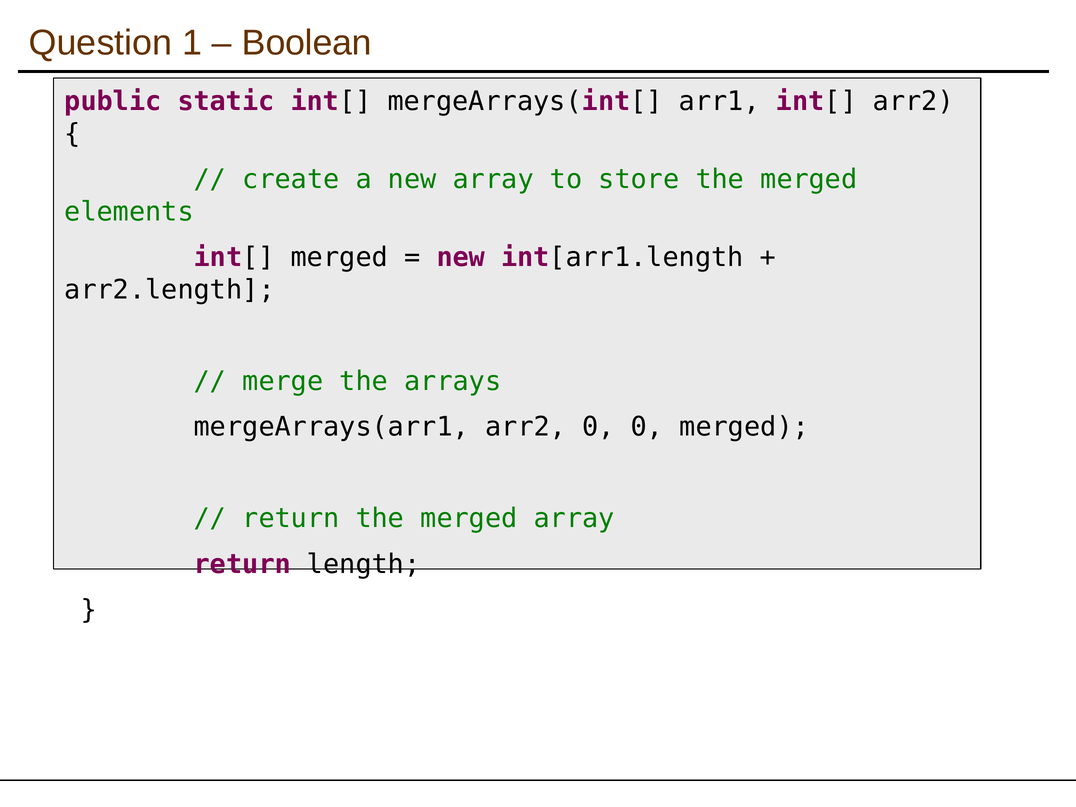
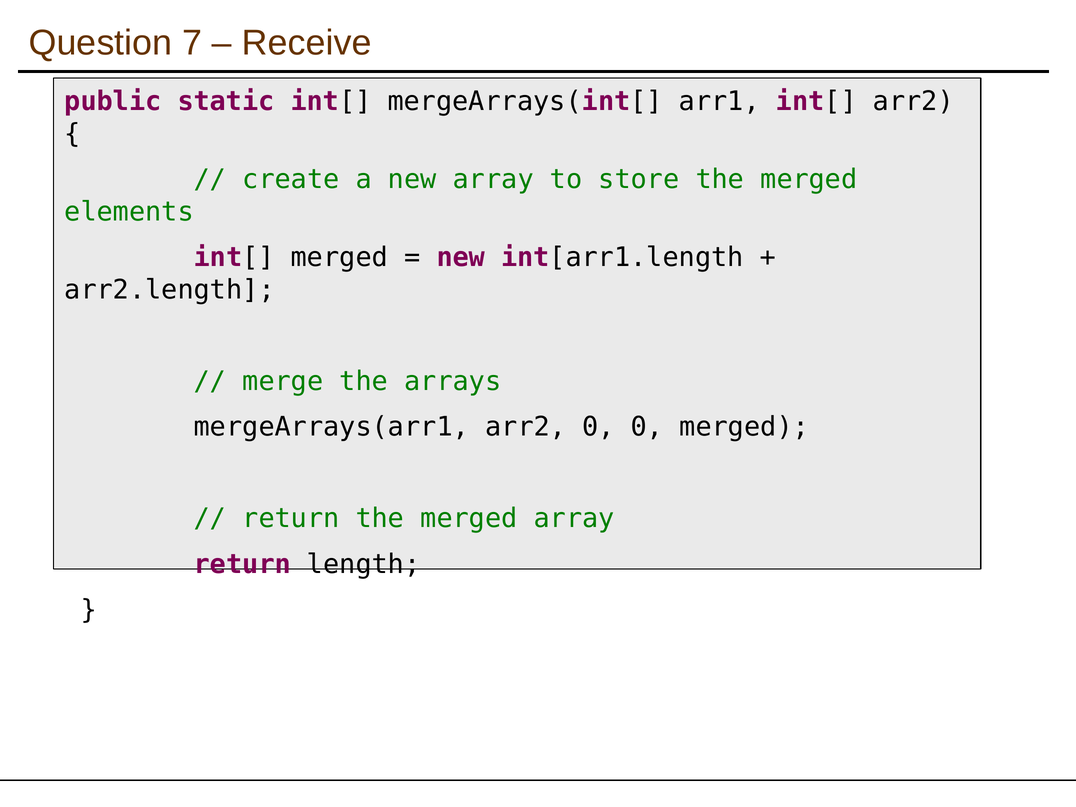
1: 1 -> 7 (192, 43)
Boolean: Boolean -> Receive (307, 43)
